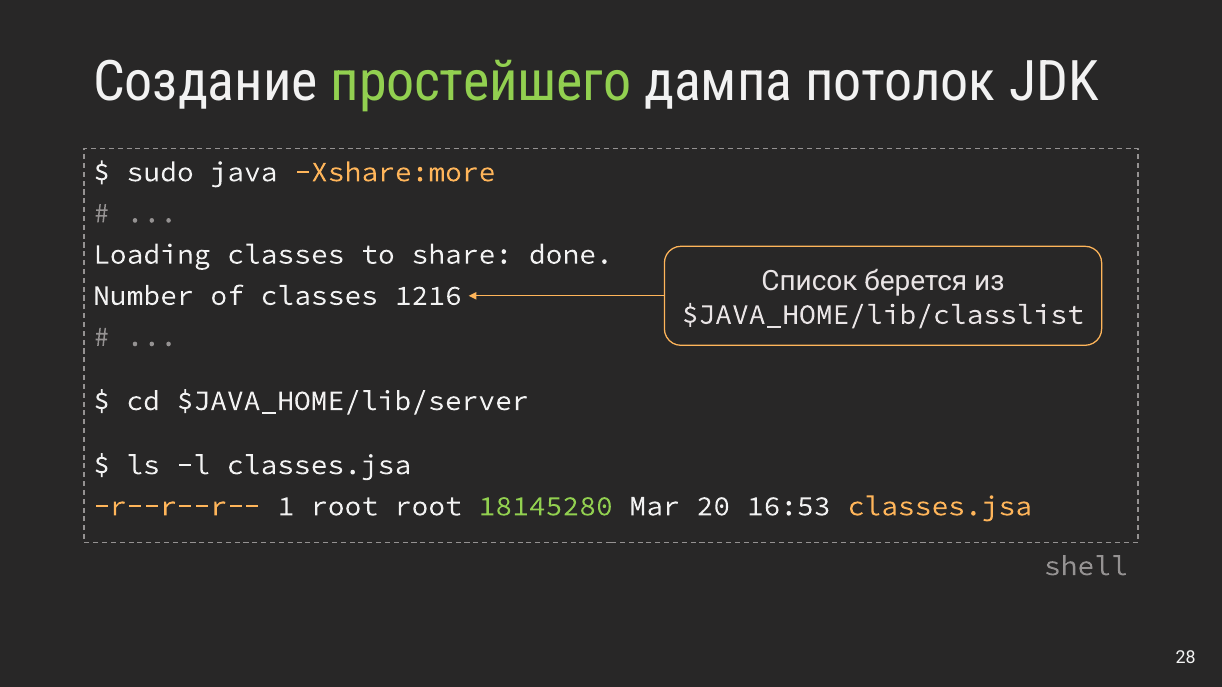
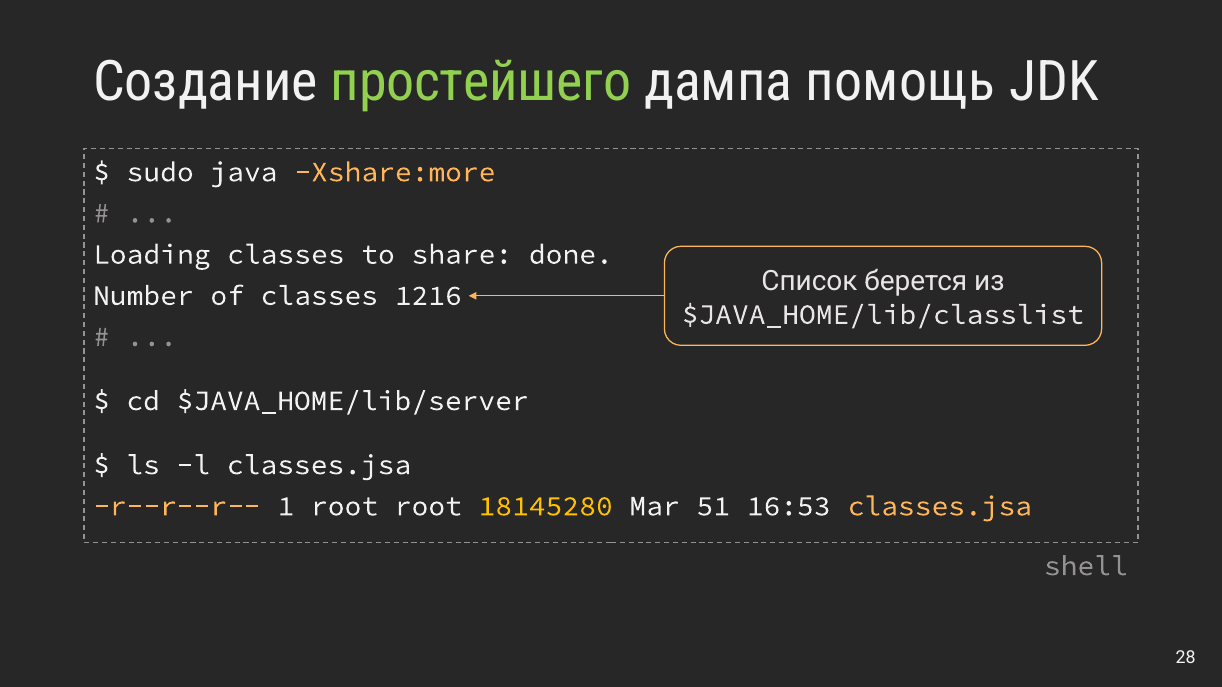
потолок: потолок -> помощь (900, 82)
18145280 colour: light green -> yellow (546, 506)
20: 20 -> 51 (713, 506)
